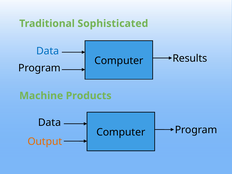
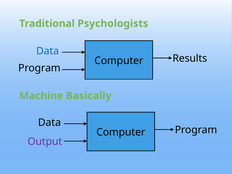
Sophisticated: Sophisticated -> Psychologists (113, 24)
Products: Products -> Basically (89, 96)
Output colour: orange -> purple (45, 141)
